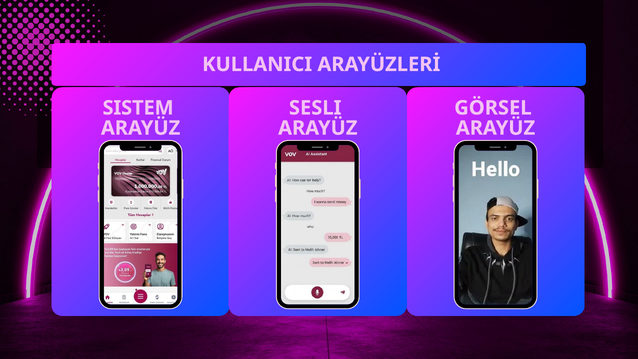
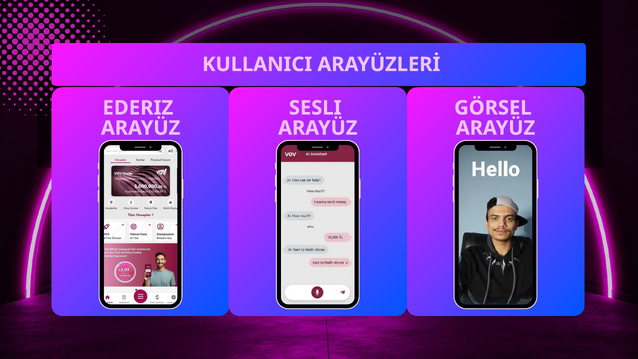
SISTEM: SISTEM -> EDERIZ (138, 108)
